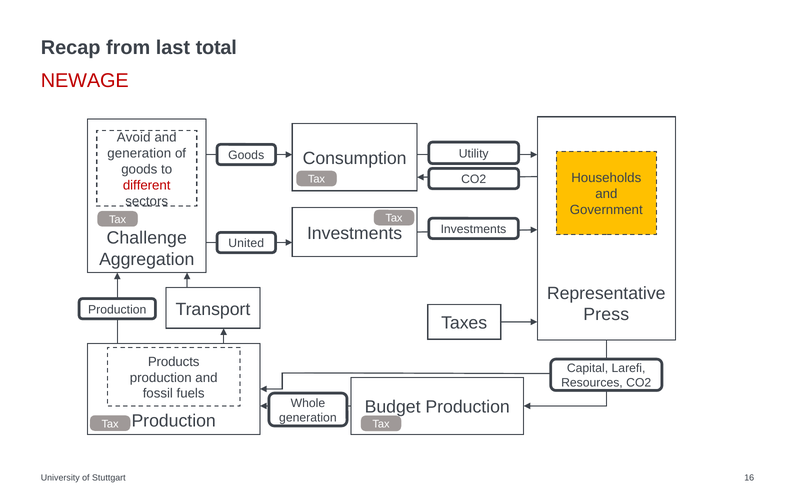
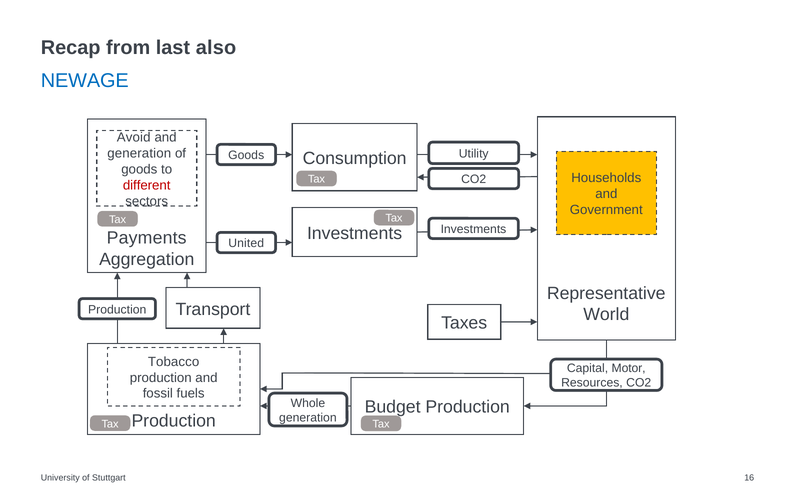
total: total -> also (216, 48)
NEWAGE colour: red -> blue (85, 81)
Challenge: Challenge -> Payments (147, 238)
Press: Press -> World (606, 315)
Products: Products -> Tobacco (174, 362)
Larefi: Larefi -> Motor (629, 368)
